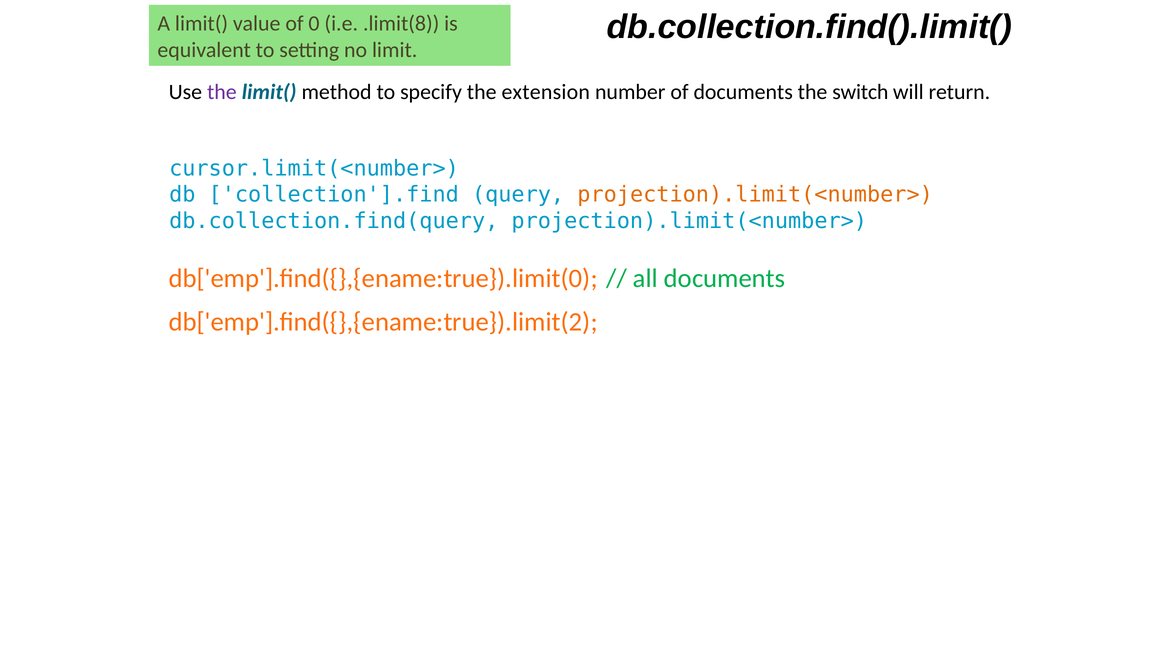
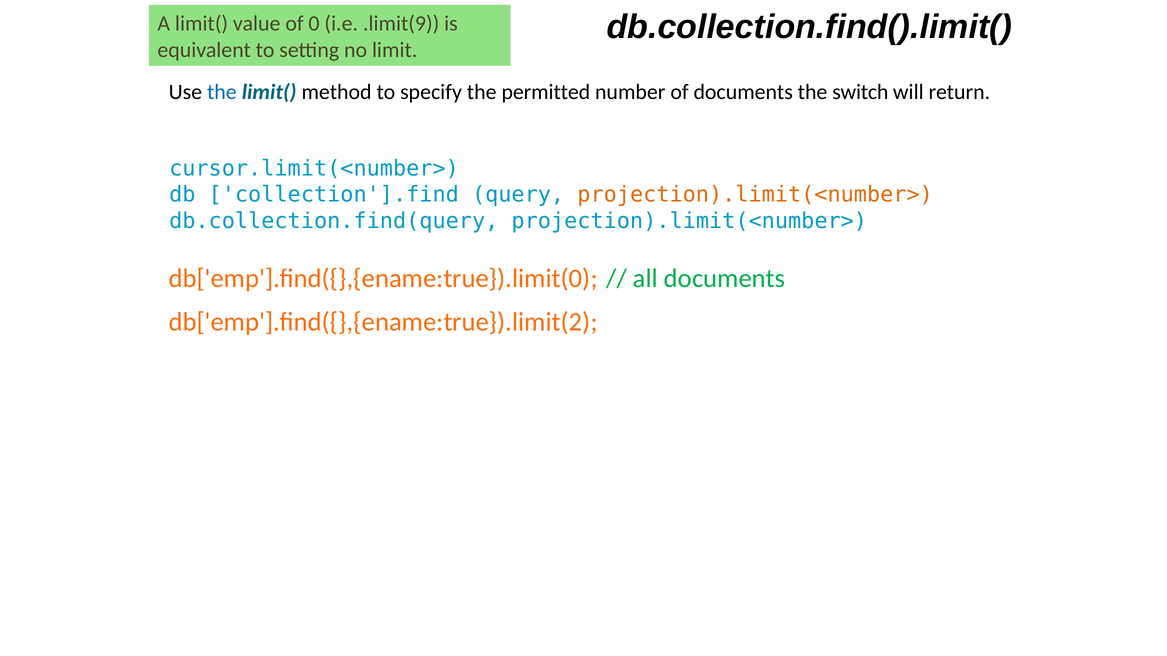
.limit(8: .limit(8 -> .limit(9 (401, 24)
the colour: purple -> blue (222, 92)
extension: extension -> permitted (546, 92)
